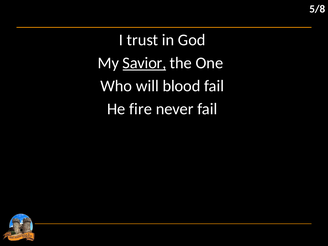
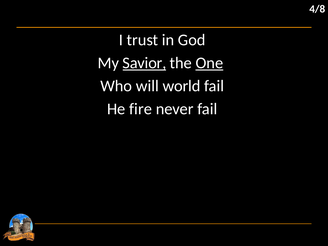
5/8: 5/8 -> 4/8 (317, 9)
One underline: none -> present (209, 63)
blood: blood -> world (181, 86)
